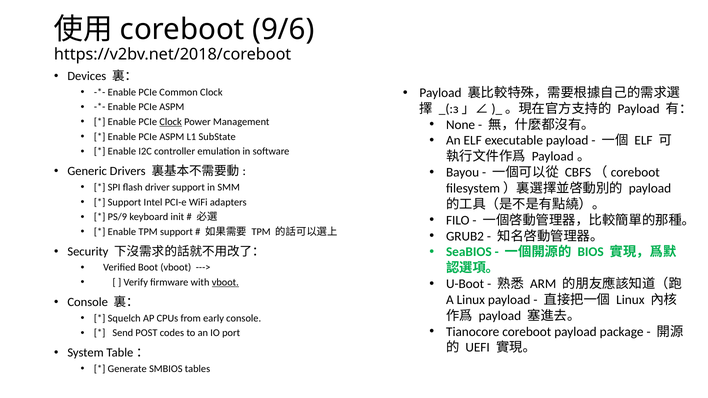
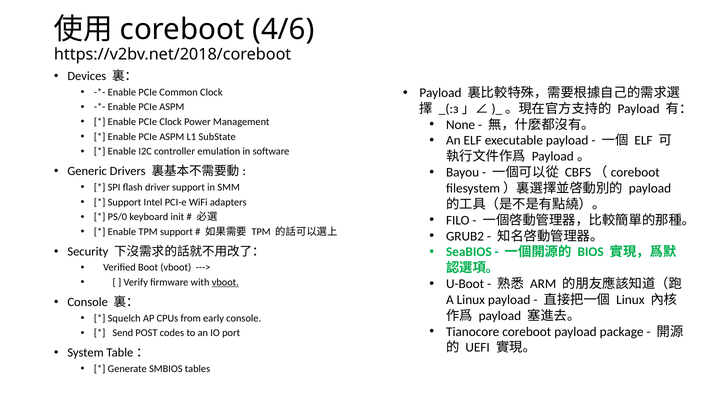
9/6: 9/6 -> 4/6 (283, 30)
Clock underline: present -> none (171, 122)
PS/9: PS/9 -> PS/0 (117, 217)
